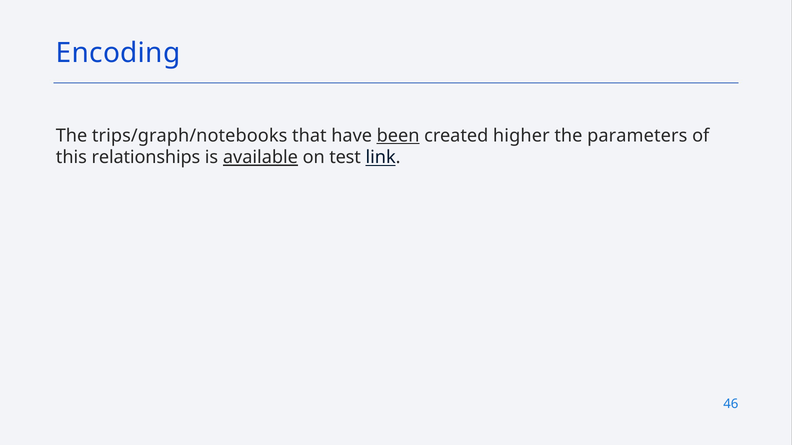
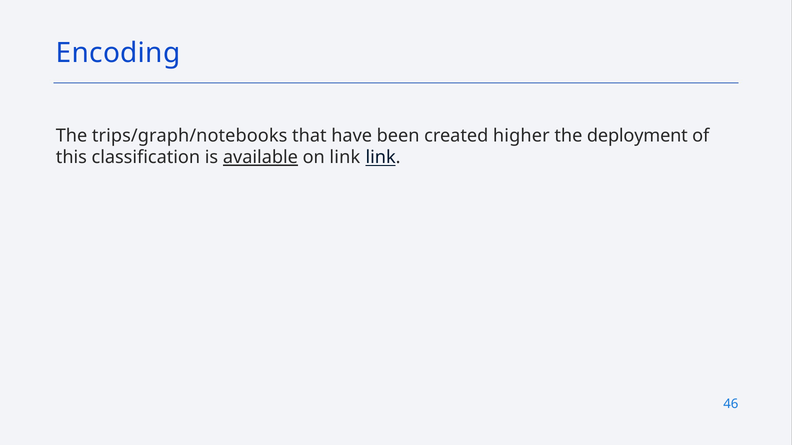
been underline: present -> none (398, 136)
parameters: parameters -> deployment (637, 136)
relationships: relationships -> classification (146, 158)
on test: test -> link (345, 158)
